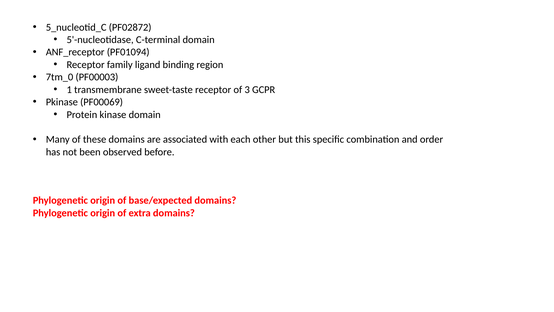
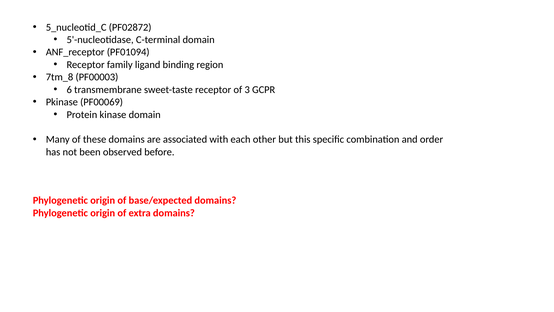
7tm_0: 7tm_0 -> 7tm_8 (60, 77)
1: 1 -> 6 (69, 90)
